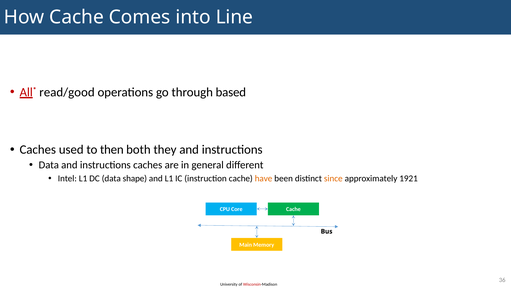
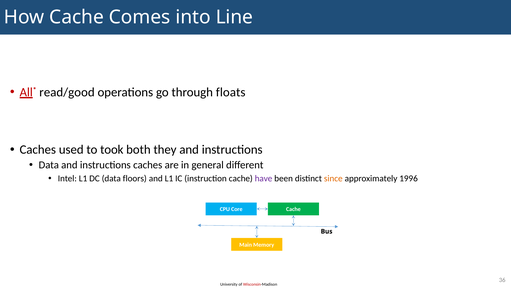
based: based -> floats (231, 92)
then: then -> took (112, 149)
shape: shape -> floors (135, 178)
have colour: orange -> purple (264, 178)
1921: 1921 -> 1996 (409, 178)
